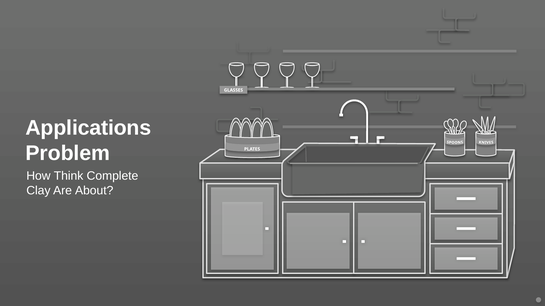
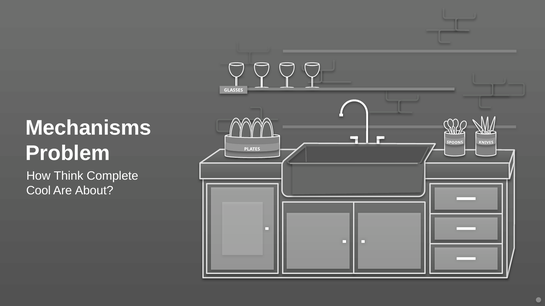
Applications: Applications -> Mechanisms (88, 128)
Clay: Clay -> Cool (38, 191)
